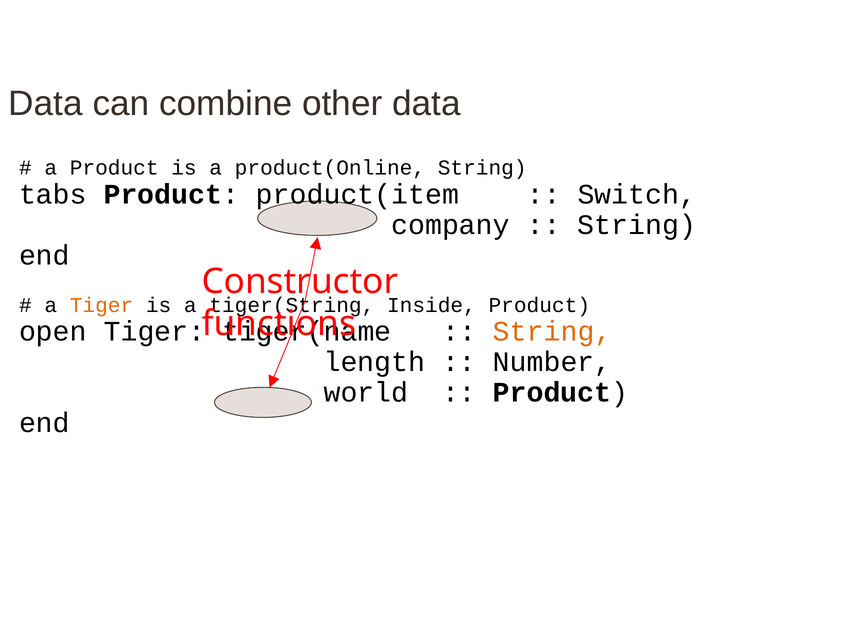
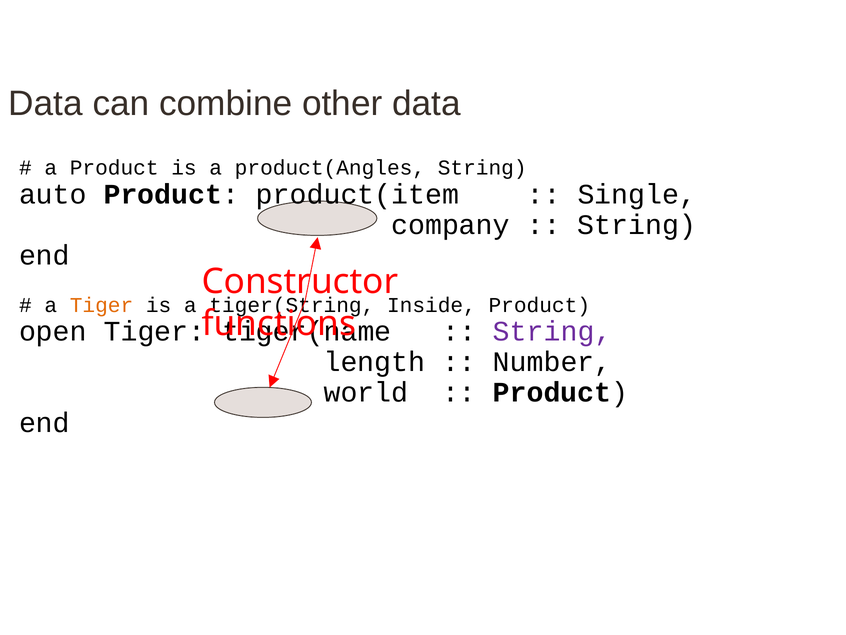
product(Online: product(Online -> product(Angles (330, 168)
tabs: tabs -> auto (53, 194)
Switch: Switch -> Single (637, 194)
String colour: orange -> purple (552, 331)
